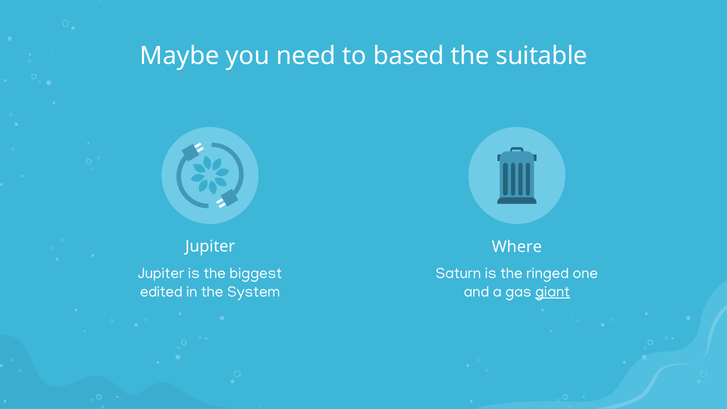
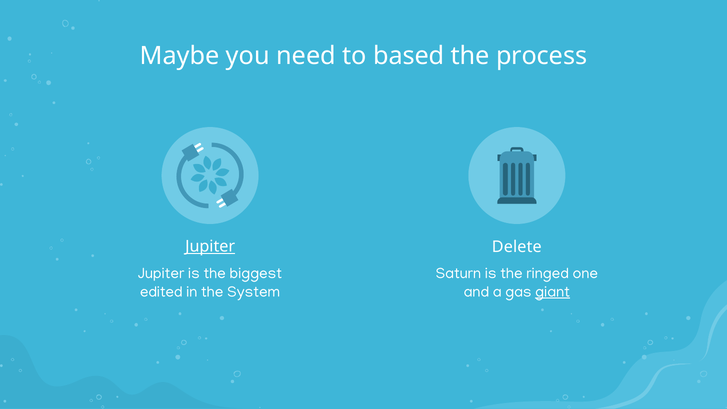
suitable: suitable -> process (542, 56)
Jupiter underline: none -> present (210, 247)
Where: Where -> Delete (517, 247)
